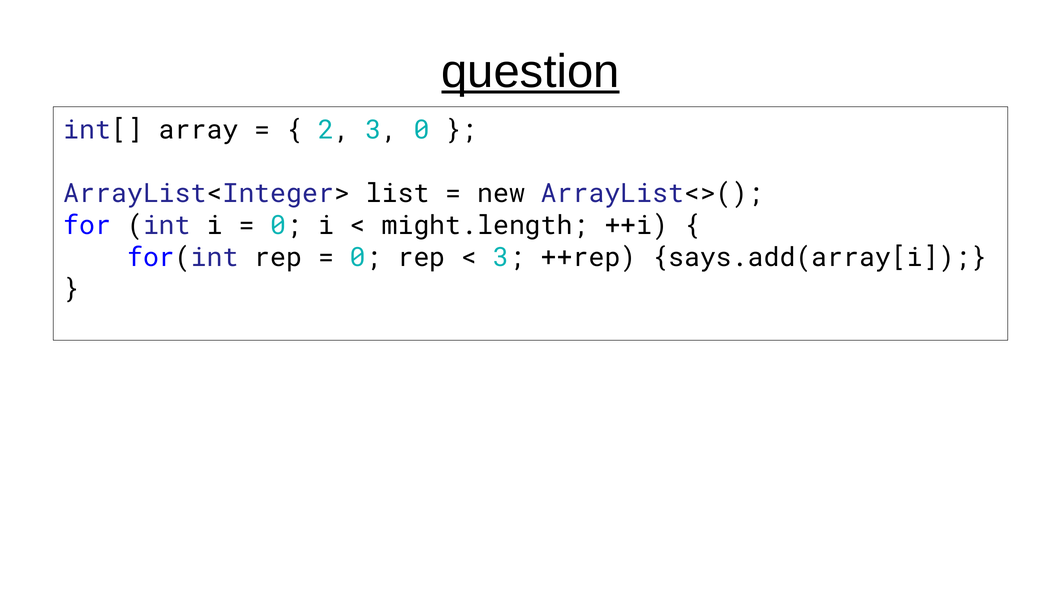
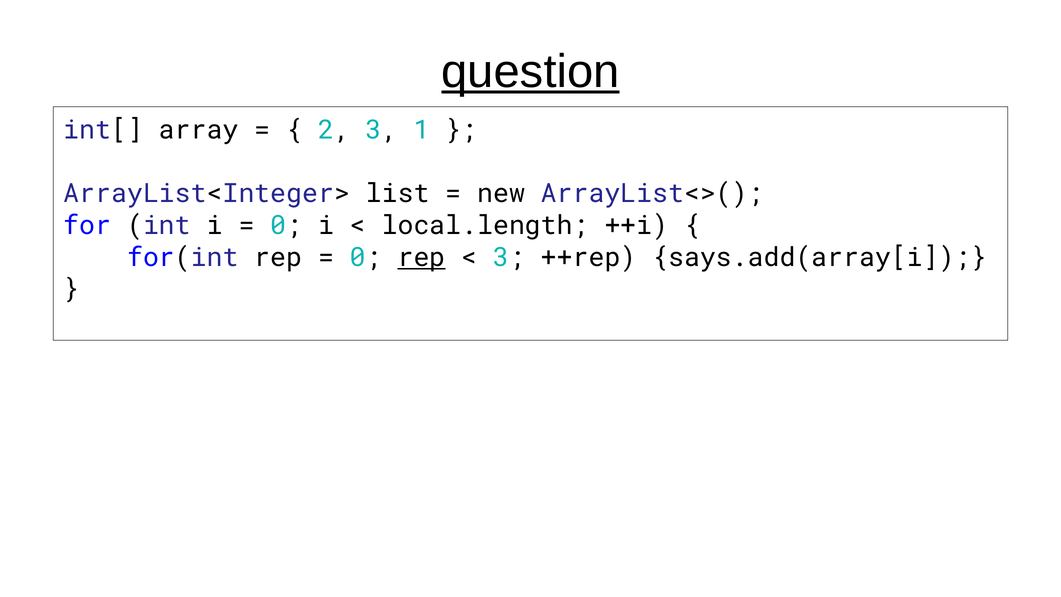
3 0: 0 -> 1 (422, 130)
might.length: might.length -> local.length (485, 225)
rep underline: none -> present (422, 257)
